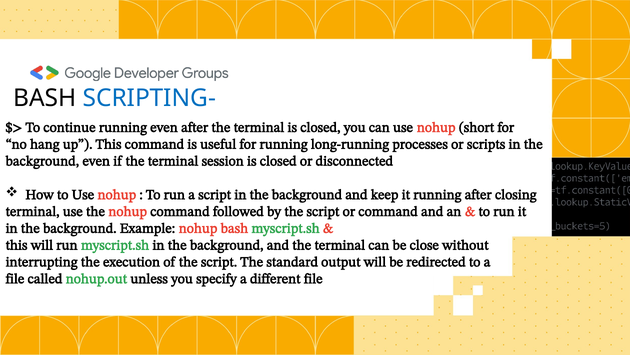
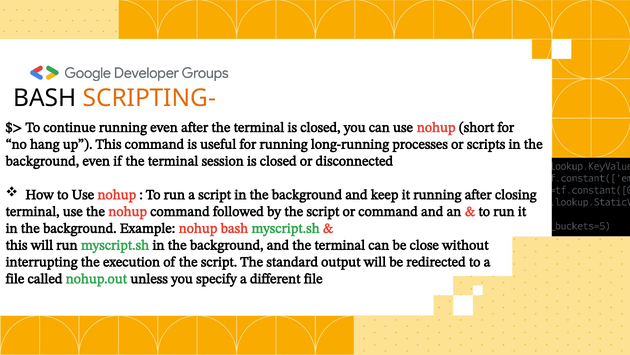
SCRIPTING- colour: blue -> orange (149, 98)
